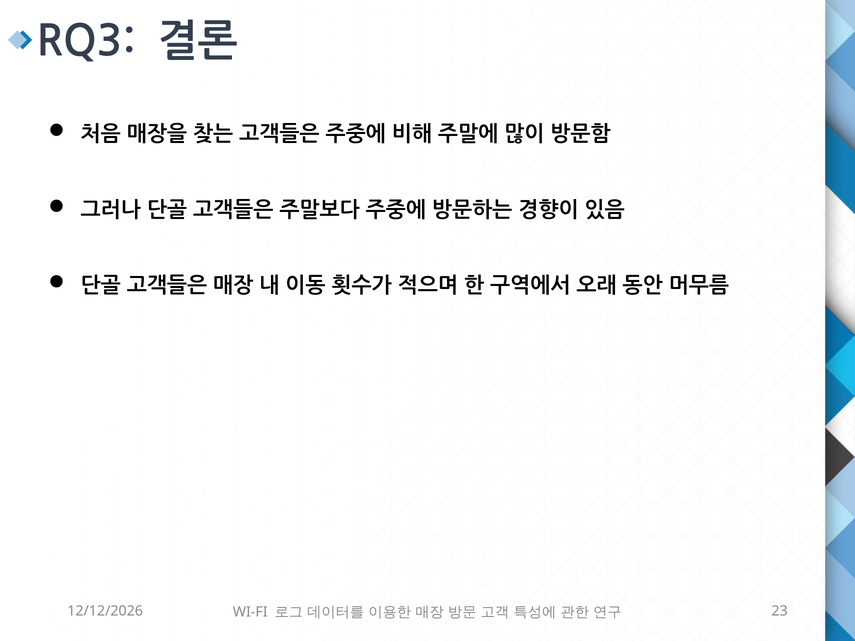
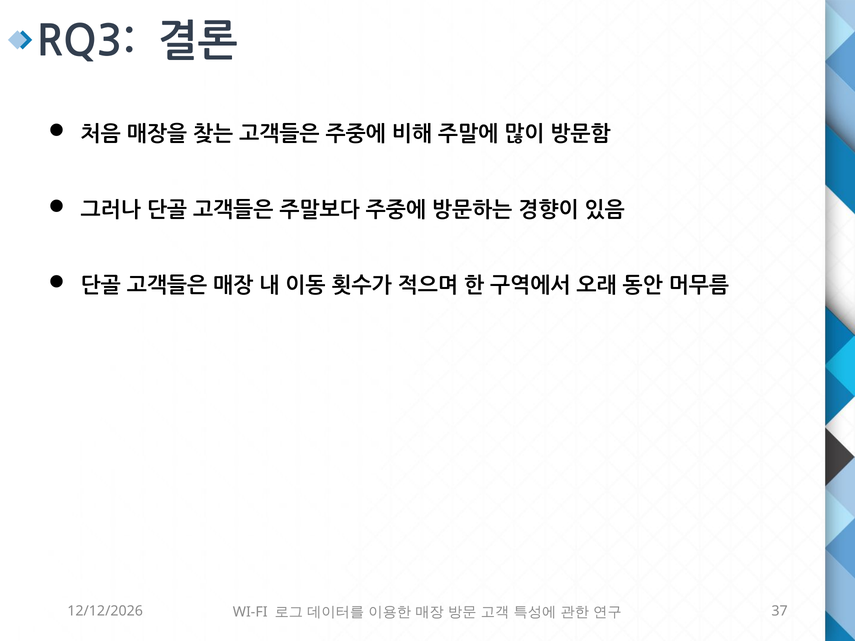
23: 23 -> 37 (780, 611)
